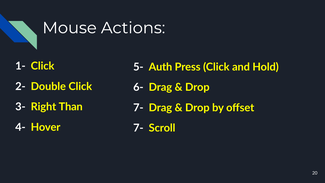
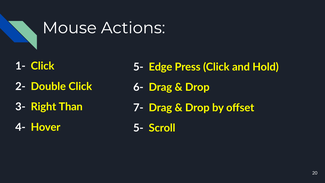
Auth: Auth -> Edge (160, 67)
7-: 7- -> 5- (138, 128)
